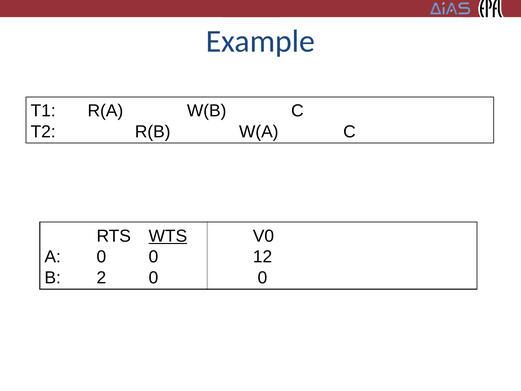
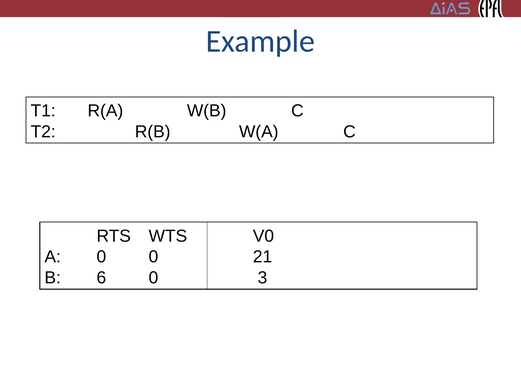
WTS underline: present -> none (168, 236)
12: 12 -> 21 (263, 257)
2: 2 -> 6 (101, 278)
0: 0 -> 3 (262, 278)
